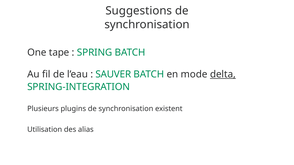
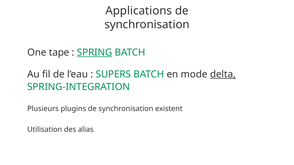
Suggestions: Suggestions -> Applications (139, 11)
SPRING underline: none -> present (95, 53)
SAUVER: SAUVER -> SUPERS (113, 75)
